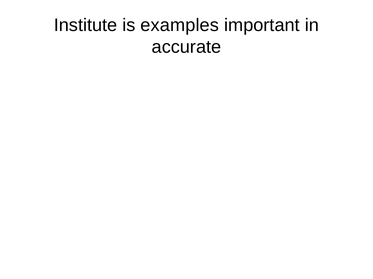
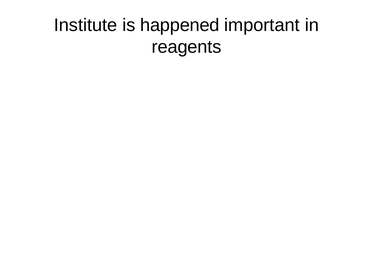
examples: examples -> happened (180, 25)
accurate: accurate -> reagents (187, 47)
